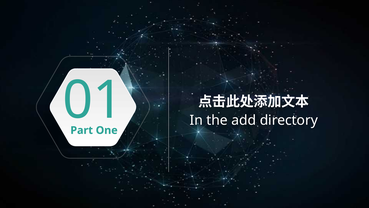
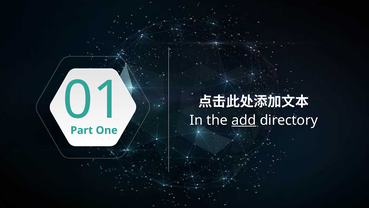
add underline: none -> present (244, 120)
